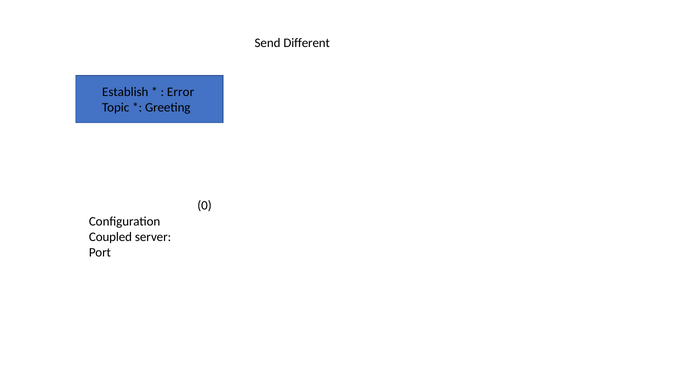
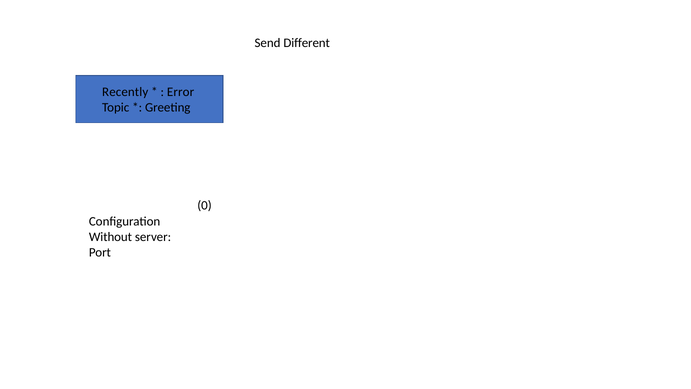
Establish: Establish -> Recently (125, 92)
Coupled: Coupled -> Without (110, 237)
